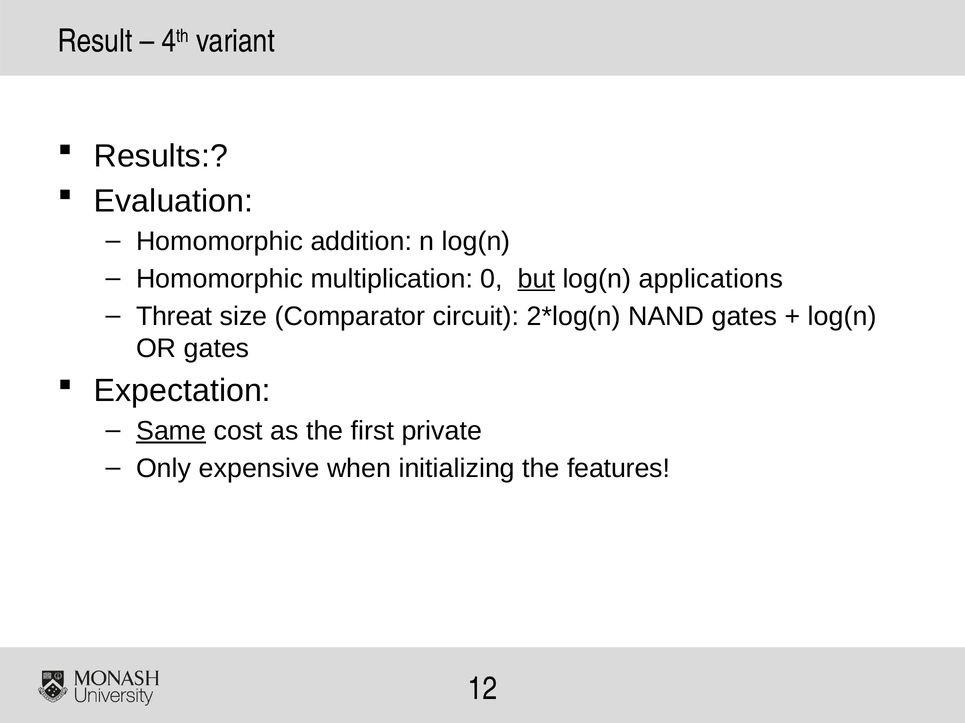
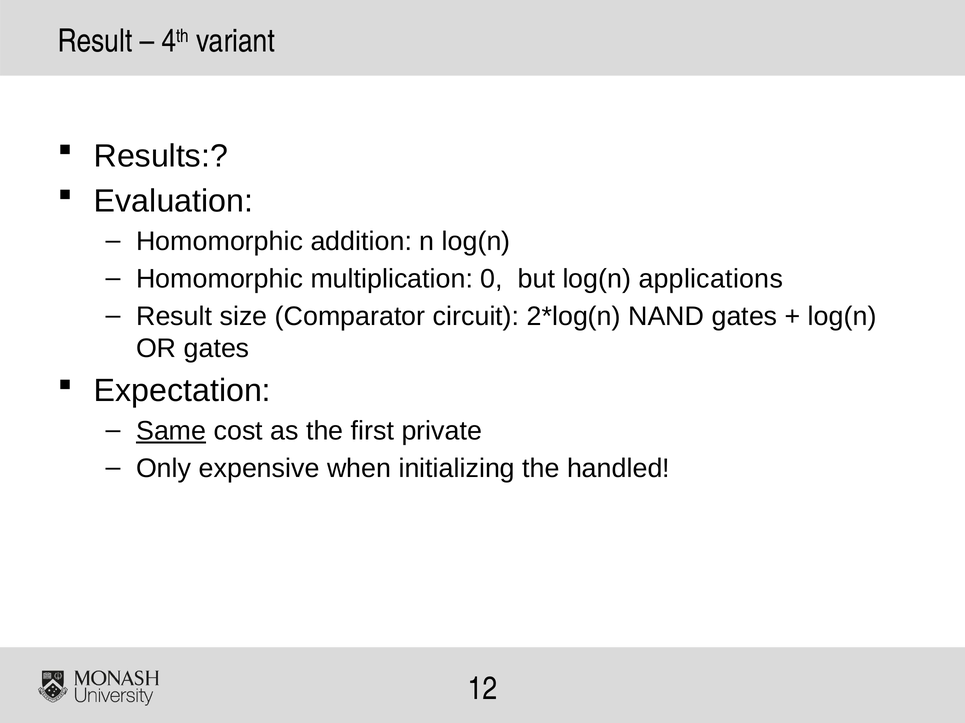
but underline: present -> none (536, 279)
Threat: Threat -> Result (174, 317)
features: features -> handled (618, 469)
